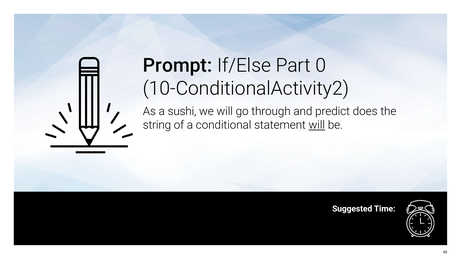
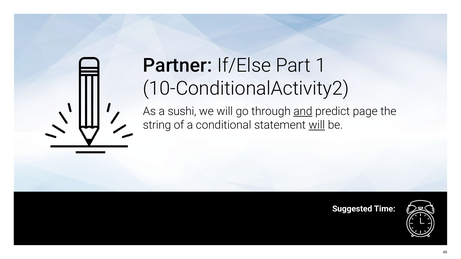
Prompt: Prompt -> Partner (178, 65)
0: 0 -> 1 (321, 65)
and underline: none -> present (303, 112)
does: does -> page (365, 112)
